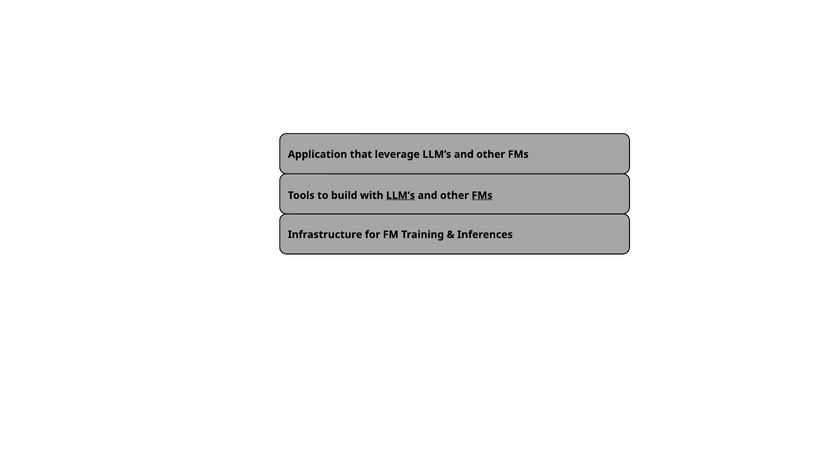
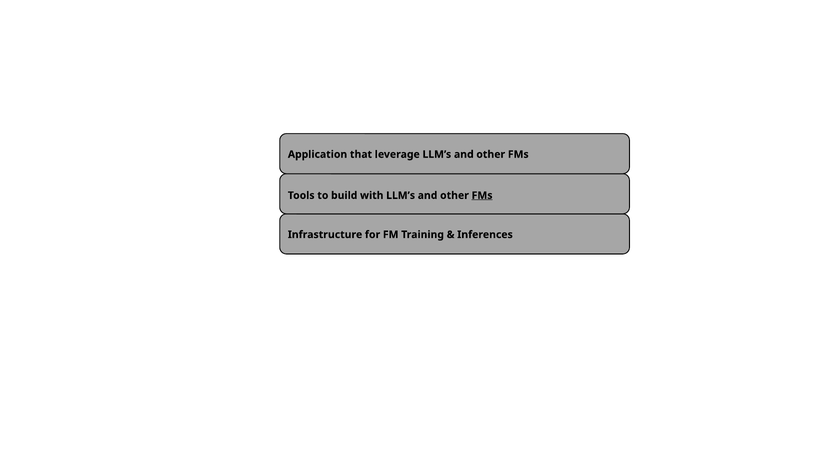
LLM’s underline: present -> none (401, 196)
